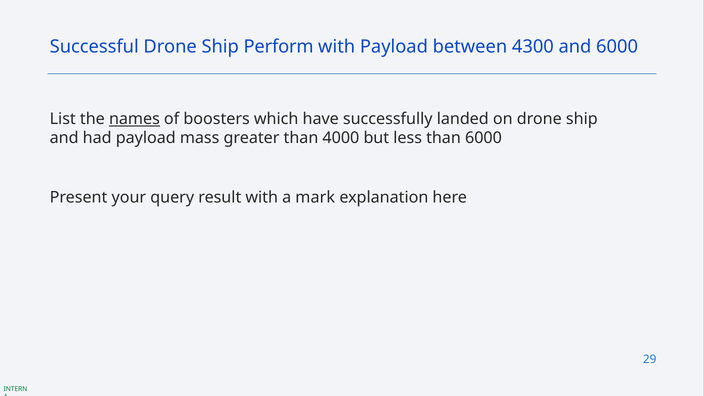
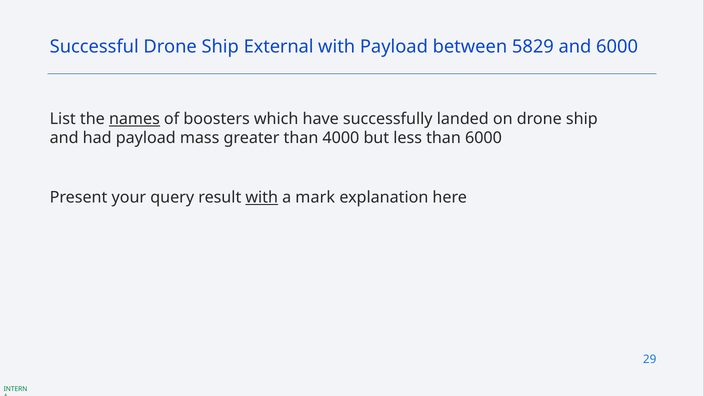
Perform: Perform -> External (279, 47)
4300: 4300 -> 5829 (533, 47)
with underline: none -> present (262, 197)
